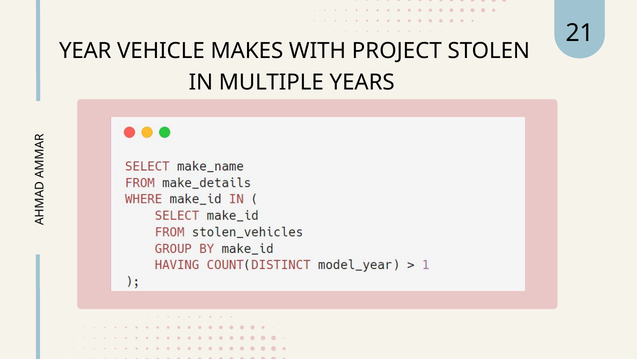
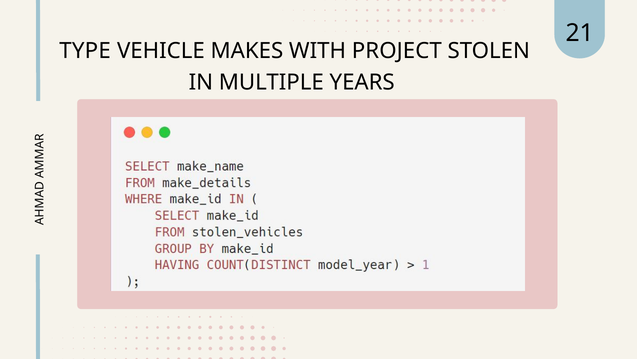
YEAR: YEAR -> TYPE (85, 51)
